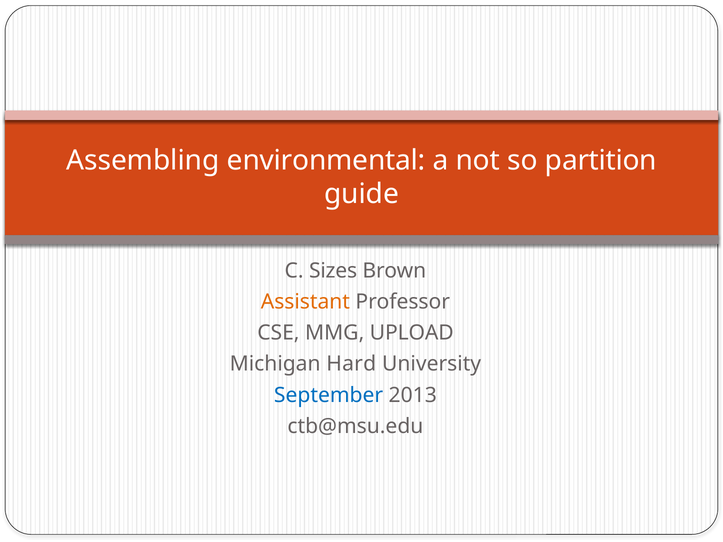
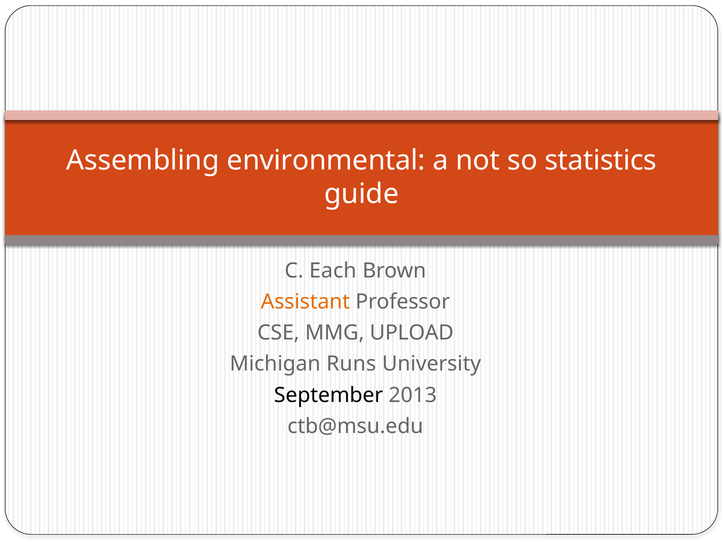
partition: partition -> statistics (601, 160)
Sizes: Sizes -> Each (333, 271)
Hard: Hard -> Runs (351, 364)
September colour: blue -> black (329, 395)
